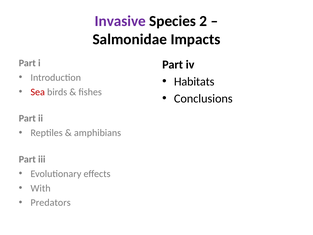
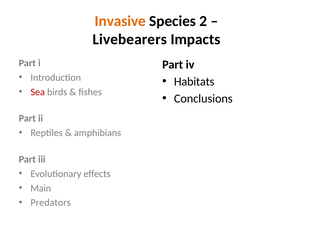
Invasive colour: purple -> orange (120, 21)
Salmonidae: Salmonidae -> Livebearers (130, 39)
With: With -> Main (41, 188)
